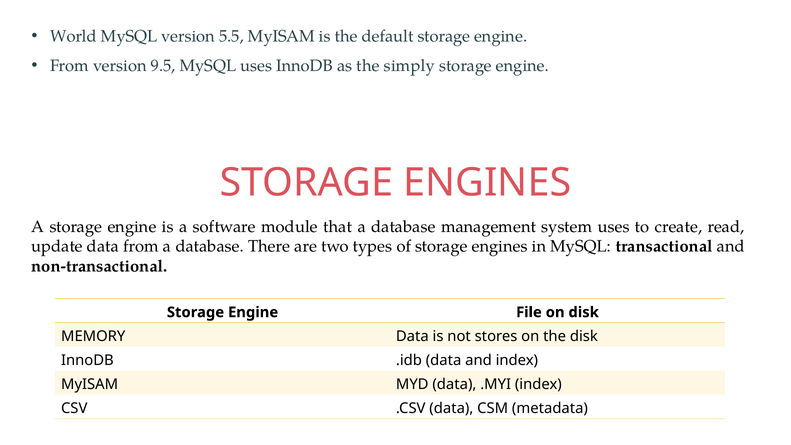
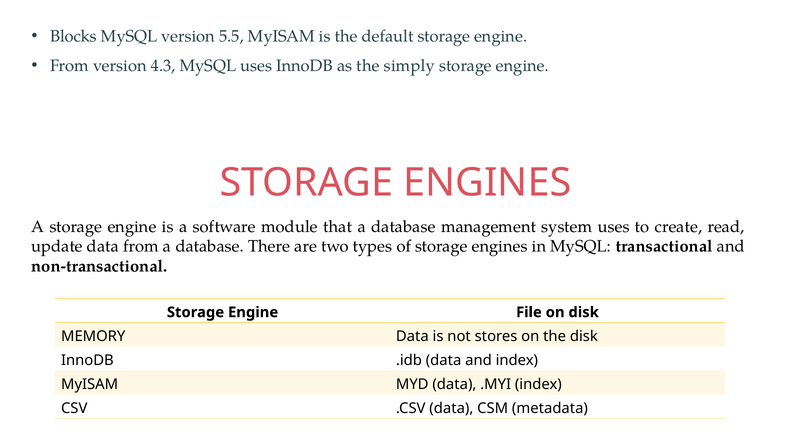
World: World -> Blocks (74, 36)
9.5: 9.5 -> 4.3 (163, 66)
